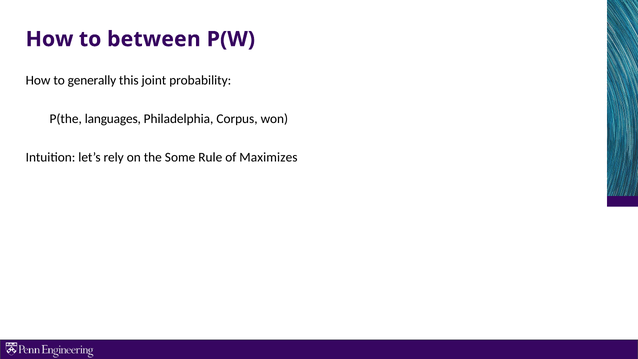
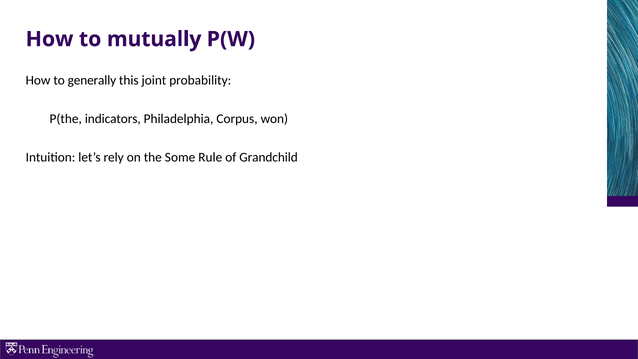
between: between -> mutually (154, 39)
languages: languages -> indicators (113, 119)
Maximizes: Maximizes -> Grandchild (269, 158)
